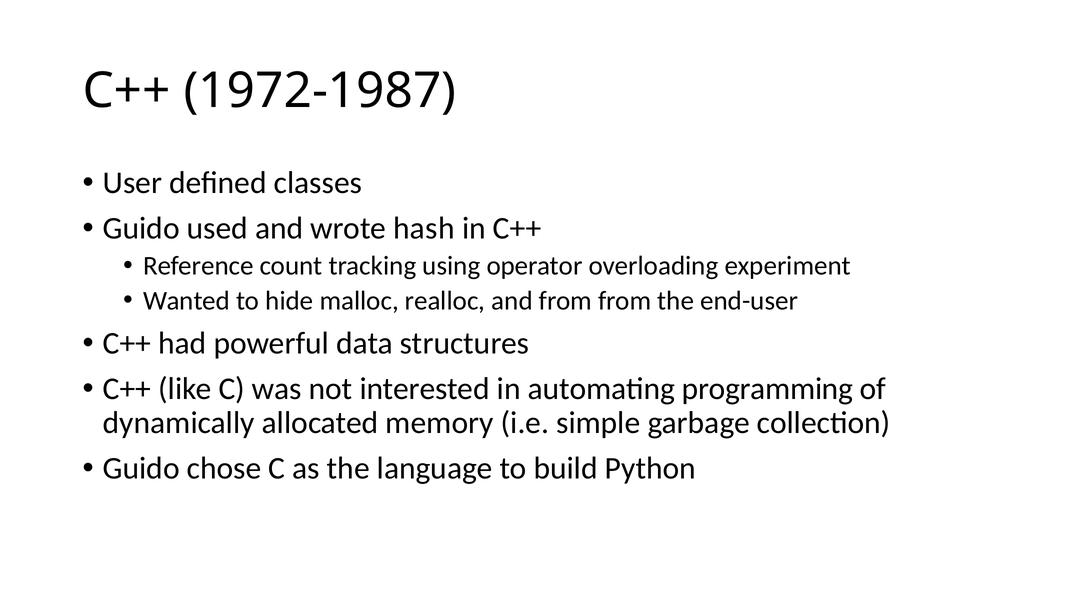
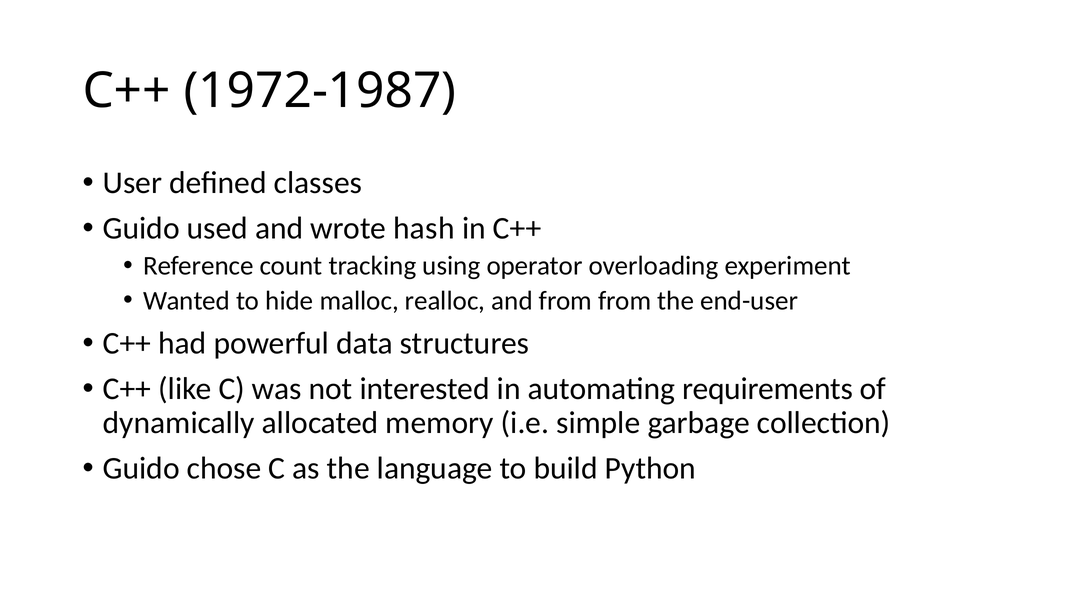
programming: programming -> requirements (768, 389)
